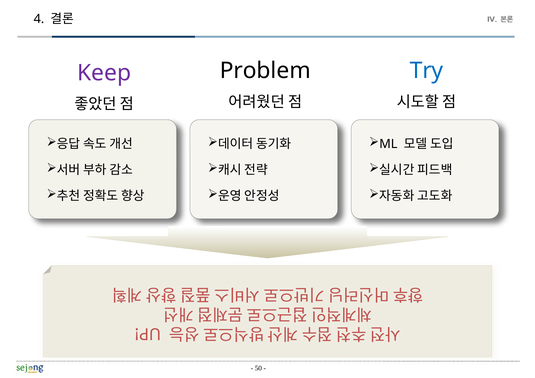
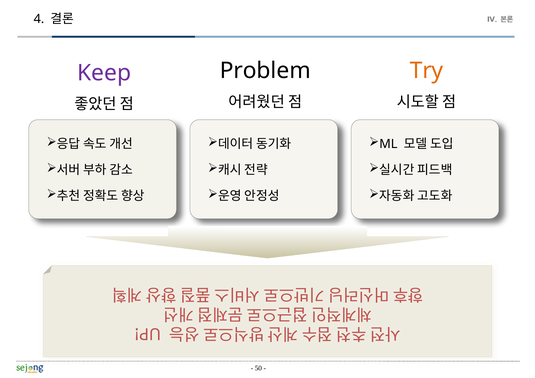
Try colour: blue -> orange (427, 71)
